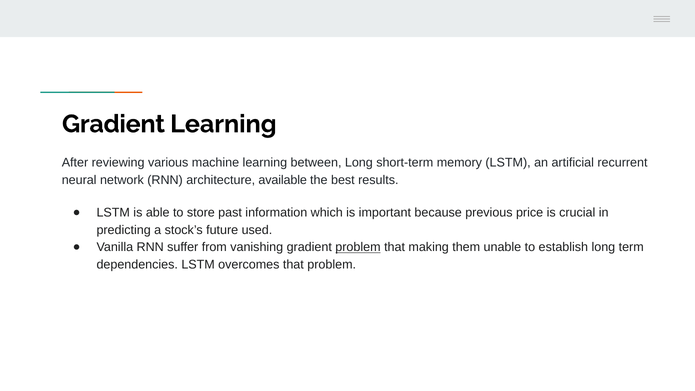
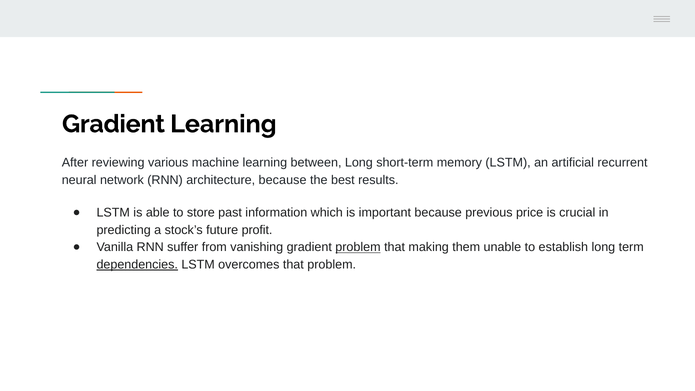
architecture available: available -> because (283, 180)
used: used -> profit (257, 230)
dependencies underline: none -> present (137, 265)
